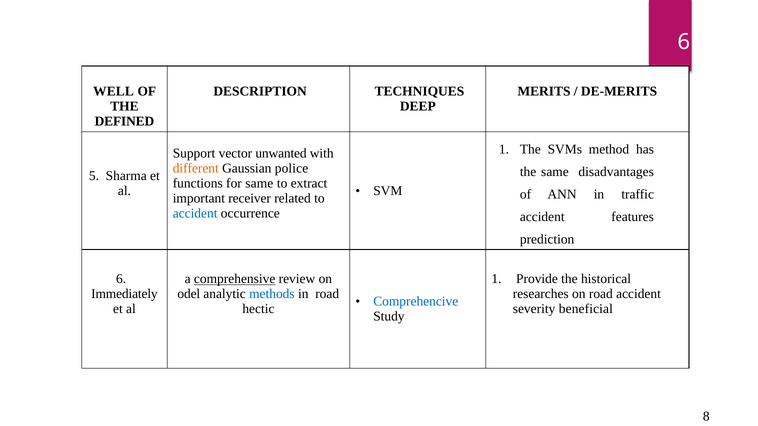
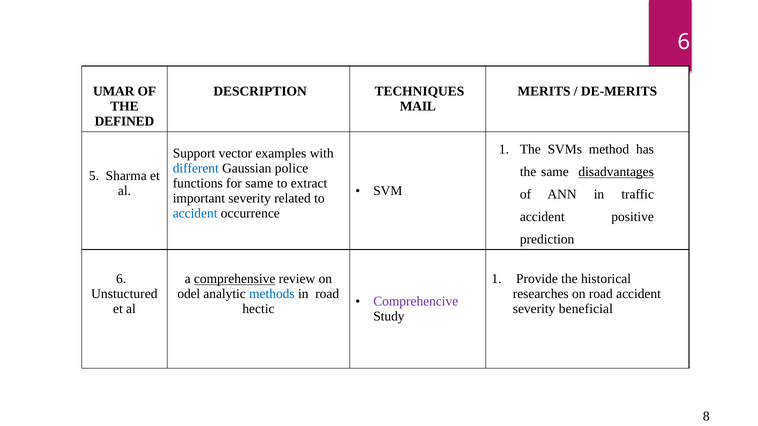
WELL: WELL -> UMAR (114, 92)
DEEP: DEEP -> MAIL (418, 107)
unwanted: unwanted -> examples (281, 153)
different colour: orange -> blue (196, 168)
disadvantages underline: none -> present (616, 172)
important receiver: receiver -> severity (250, 198)
features: features -> positive (633, 217)
Immediately: Immediately -> Unstuctured (124, 294)
Comprehencive colour: blue -> purple (416, 302)
